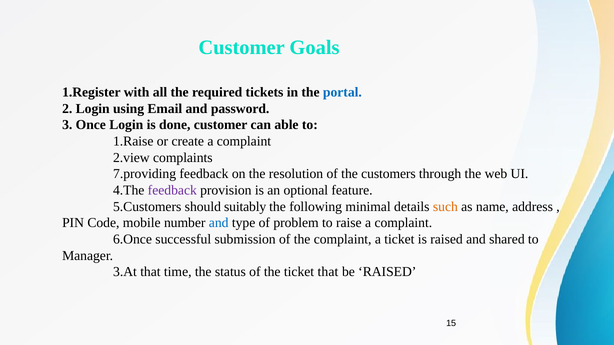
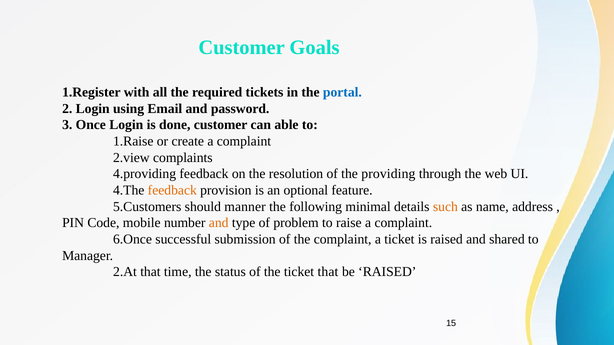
7.providing: 7.providing -> 4.providing (145, 174)
customers: customers -> providing (388, 174)
feedback colour: purple -> orange (172, 190)
suitably: suitably -> manner (245, 207)
and colour: blue -> orange (219, 223)
3.At: 3.At -> 2.At (125, 272)
